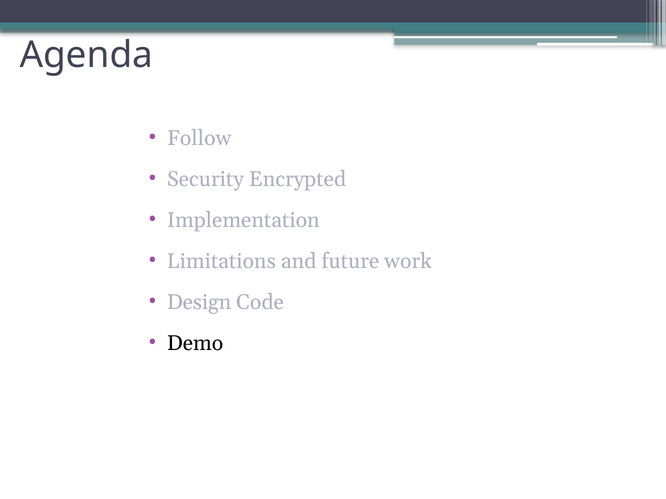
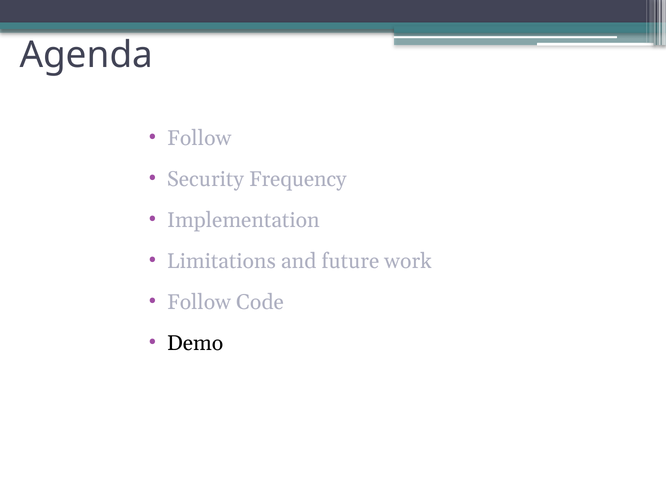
Encrypted: Encrypted -> Frequency (298, 179)
Design: Design -> Follow (199, 303)
